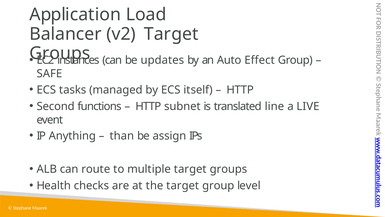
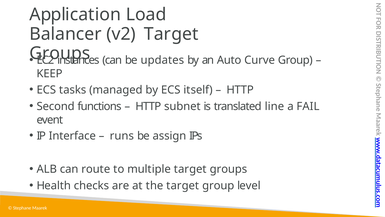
Effect: Effect -> Curve (260, 60)
SAFE: SAFE -> KEEP (49, 74)
LIVE: LIVE -> FAIL (308, 106)
Anything: Anything -> Interface (72, 136)
than: than -> runs (122, 136)
